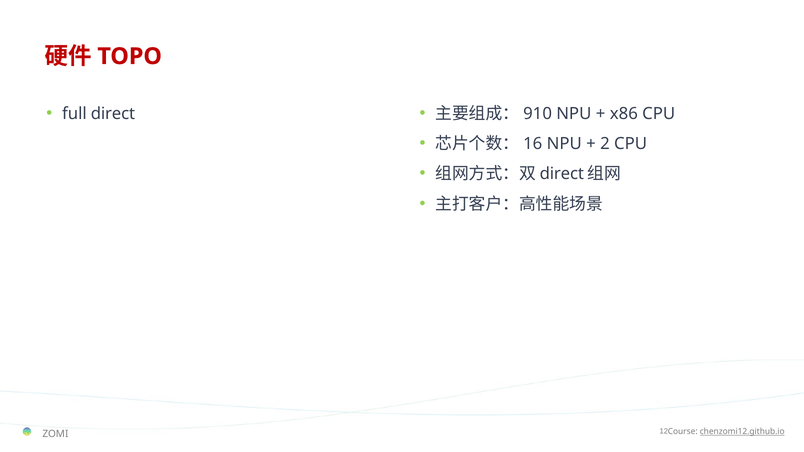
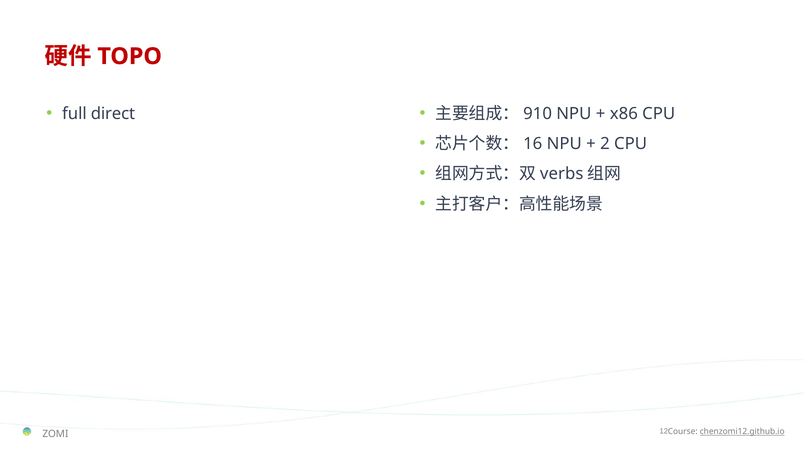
direct: direct -> verbs (562, 174)
